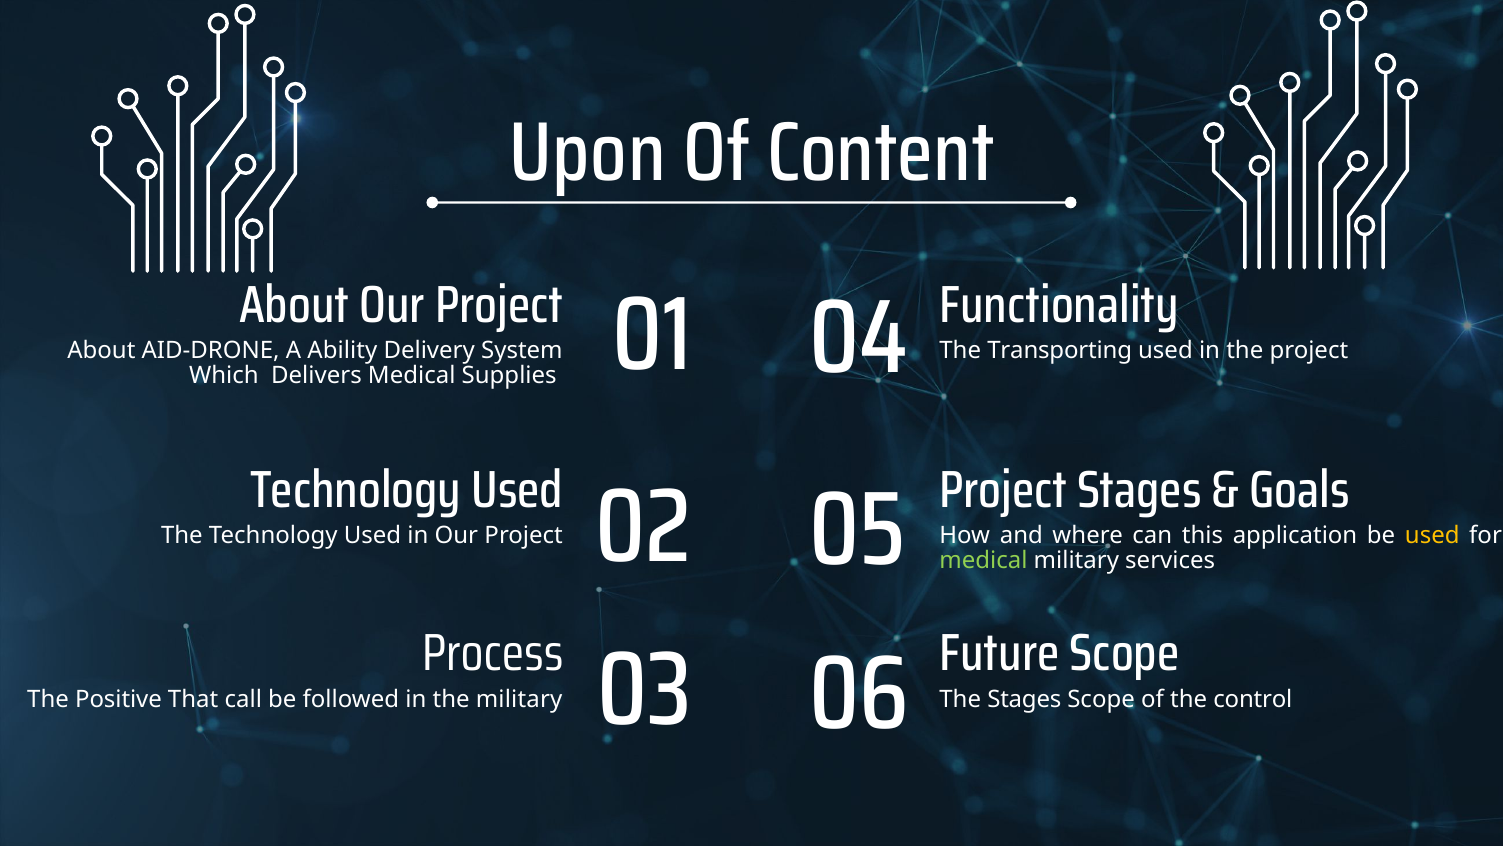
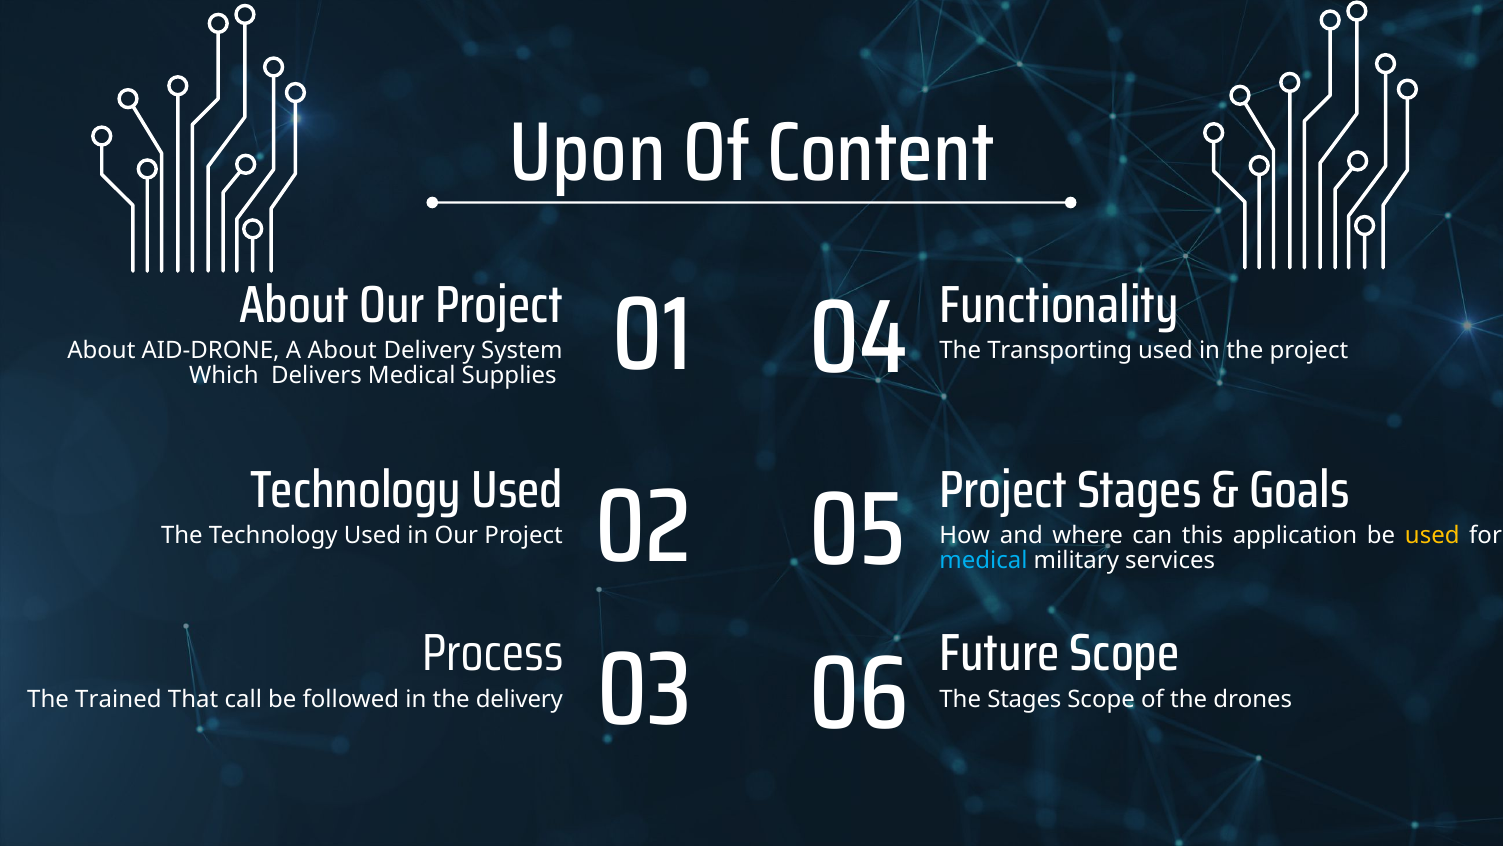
A Ability: Ability -> About (342, 351)
medical colour: light green -> light blue (983, 560)
Positive: Positive -> Trained (118, 699)
the military: military -> delivery (519, 699)
control: control -> drones (1253, 699)
